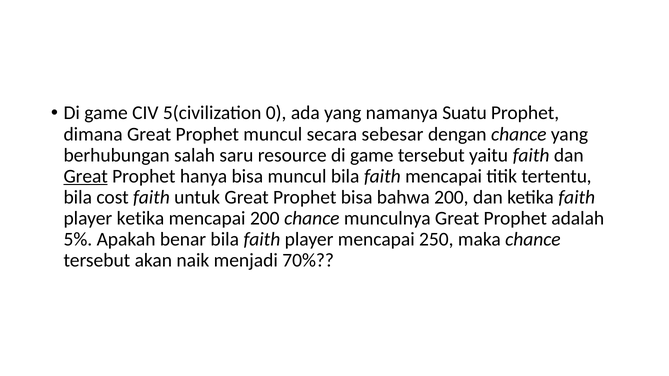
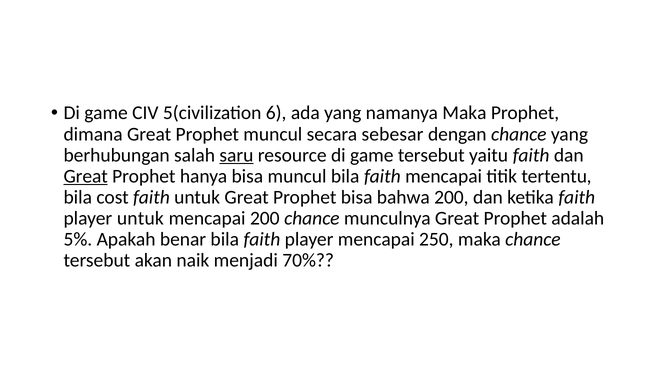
0: 0 -> 6 (276, 113)
namanya Suatu: Suatu -> Maka (464, 113)
saru underline: none -> present (236, 155)
player ketika: ketika -> untuk (140, 218)
